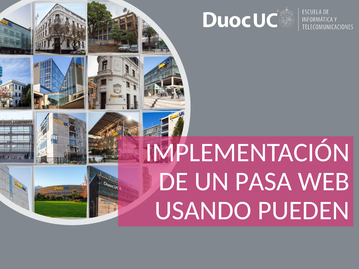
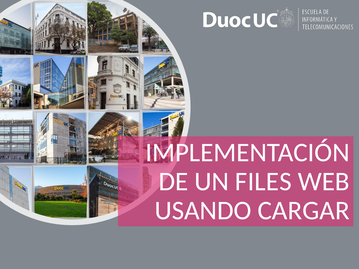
PASA: PASA -> FILES (263, 182)
PUEDEN: PUEDEN -> CARGAR (304, 211)
